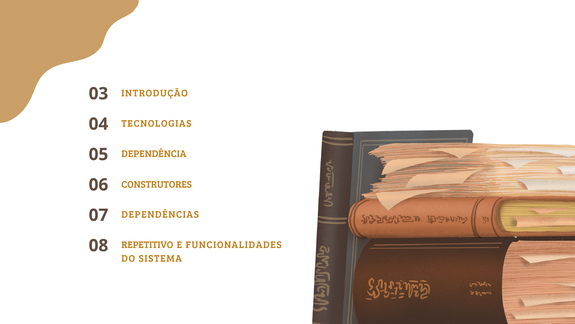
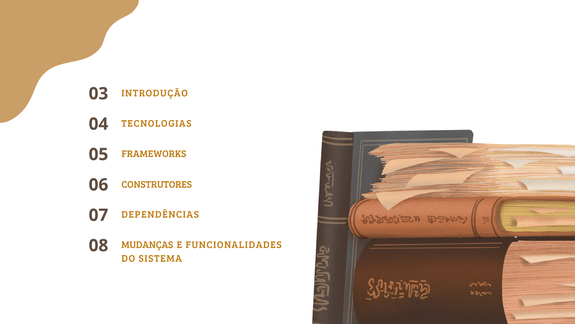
DEPENDÊNCIA: DEPENDÊNCIA -> FRAMEWORKS (154, 154)
REPETITIVO: REPETITIVO -> MUDANÇAS (147, 244)
